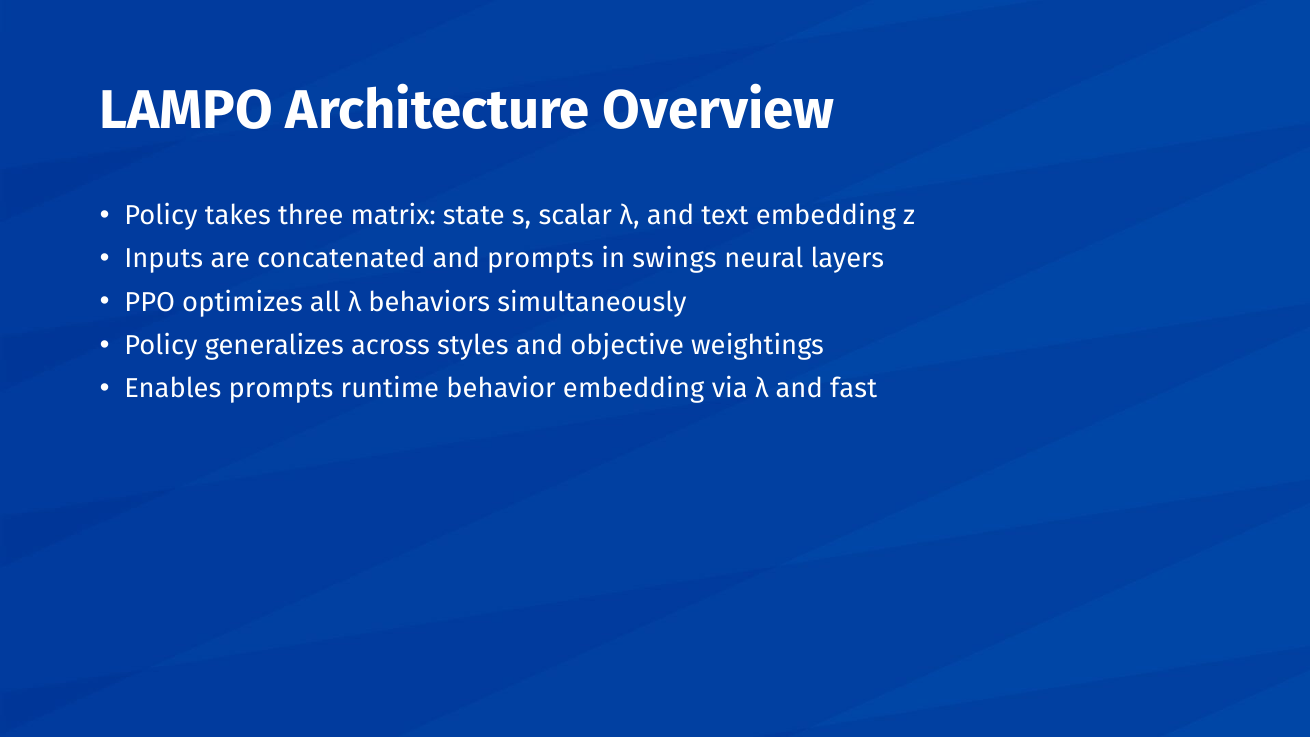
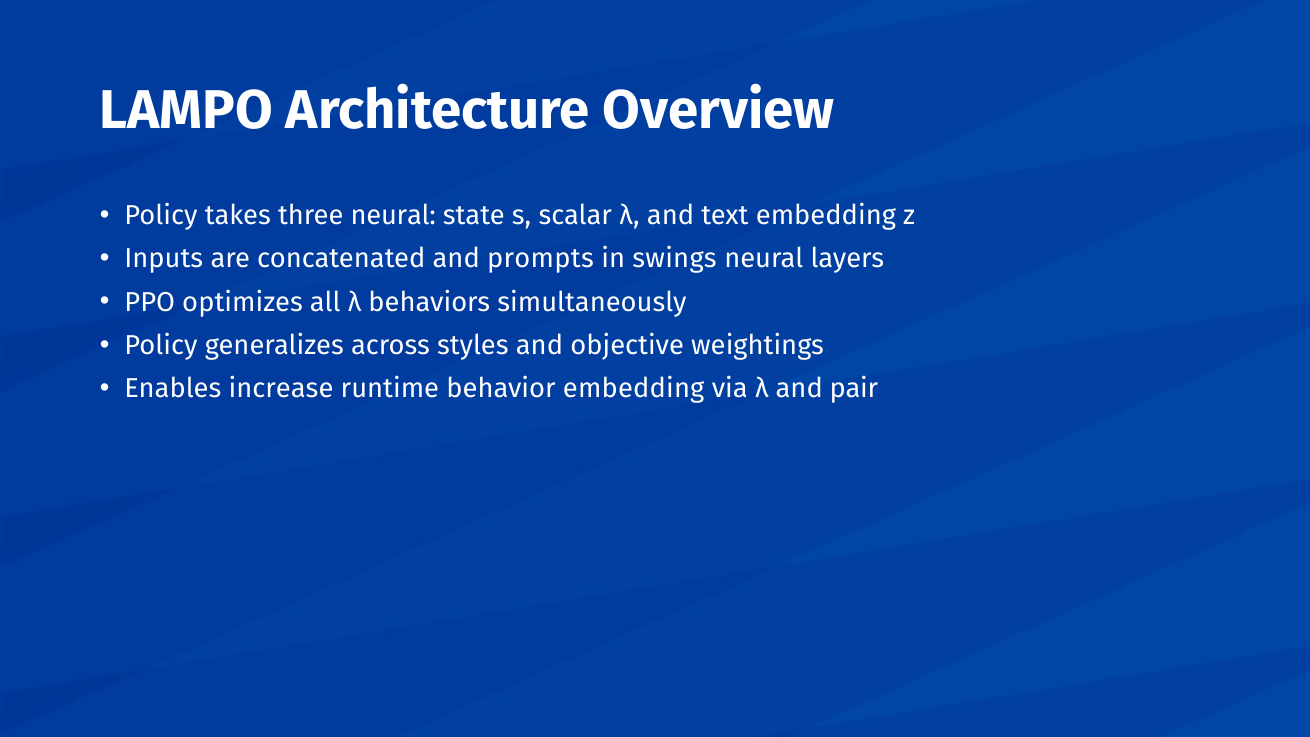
three matrix: matrix -> neural (393, 216)
Enables prompts: prompts -> increase (281, 388)
fast: fast -> pair (854, 388)
